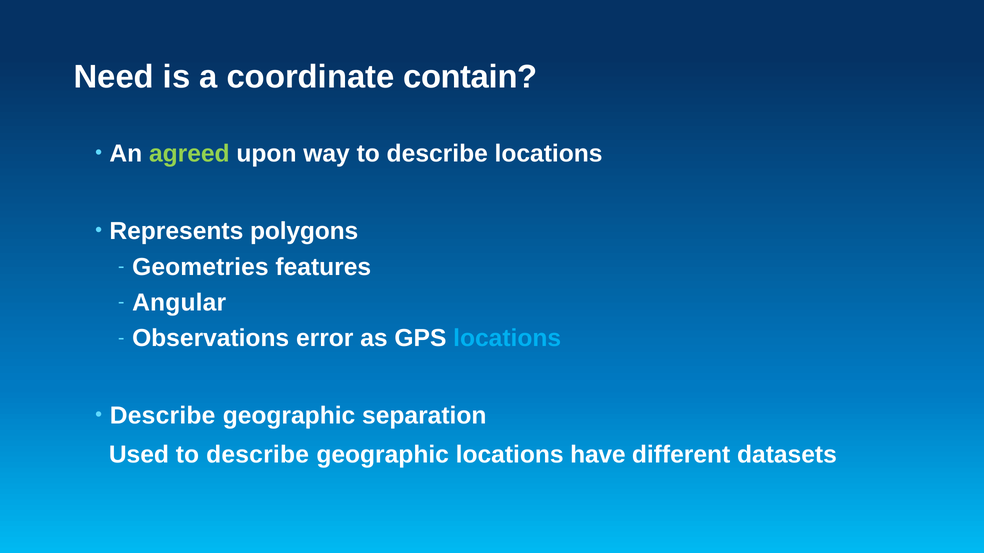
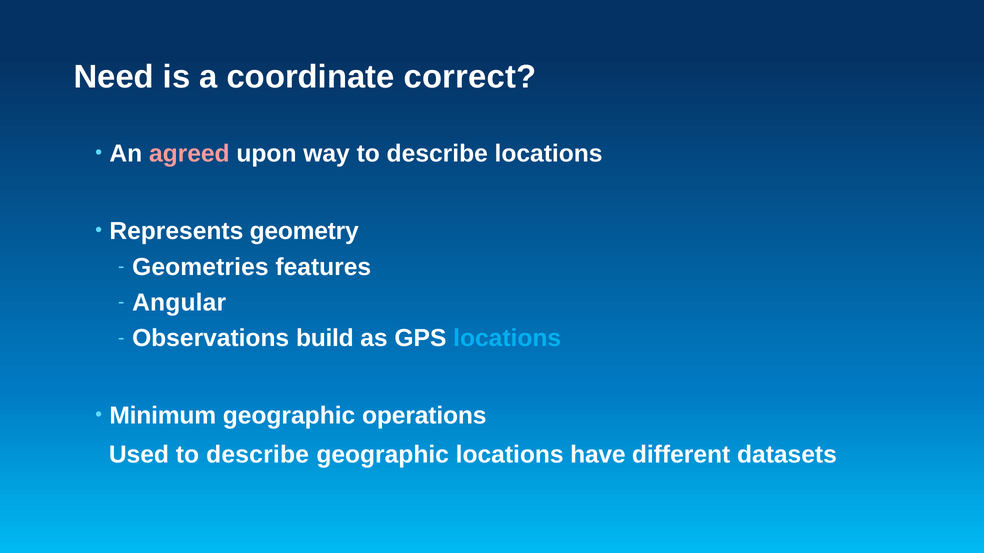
contain: contain -> correct (470, 77)
agreed colour: light green -> pink (189, 154)
polygons: polygons -> geometry (304, 232)
error: error -> build (325, 339)
Describe: Describe -> Minimum (163, 416)
separation: separation -> operations (424, 416)
